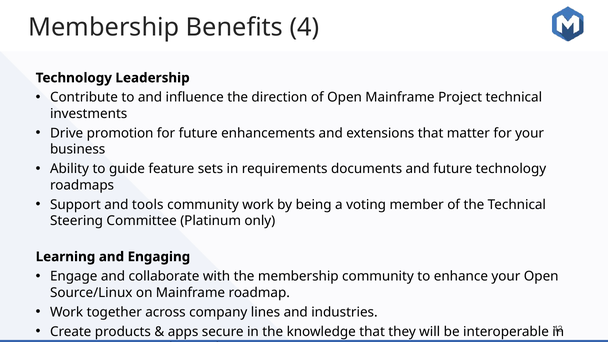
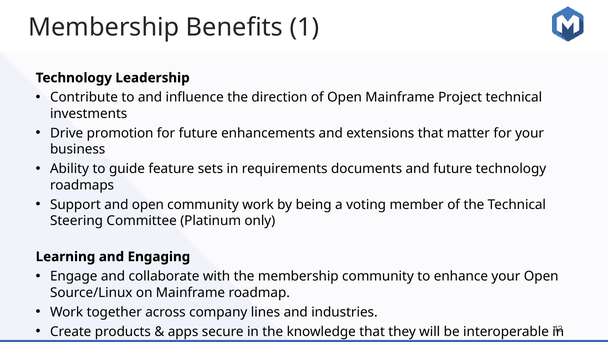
4: 4 -> 1 (304, 27)
and tools: tools -> open (148, 205)
